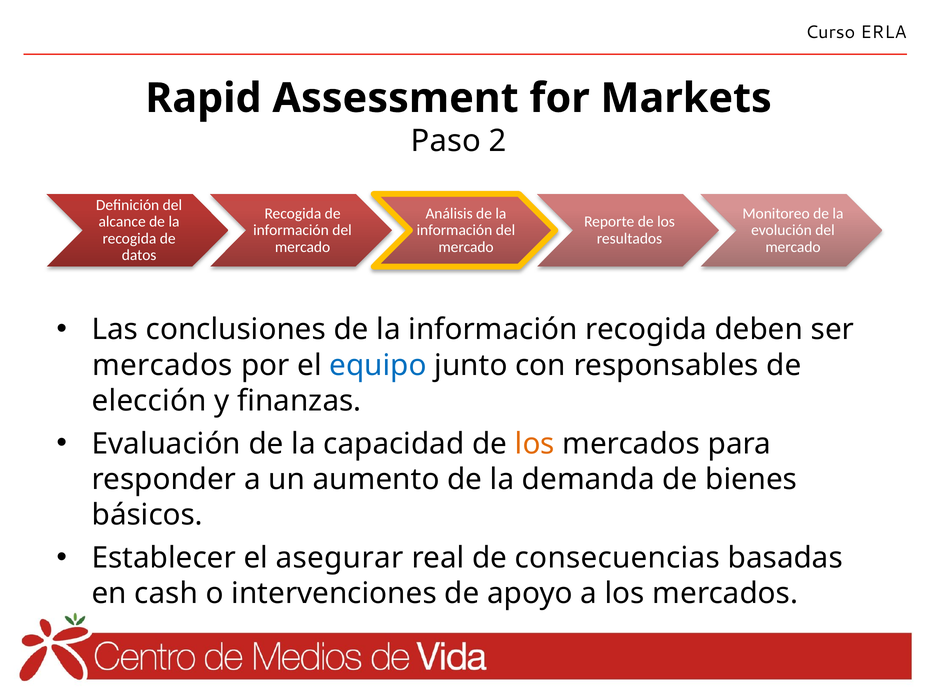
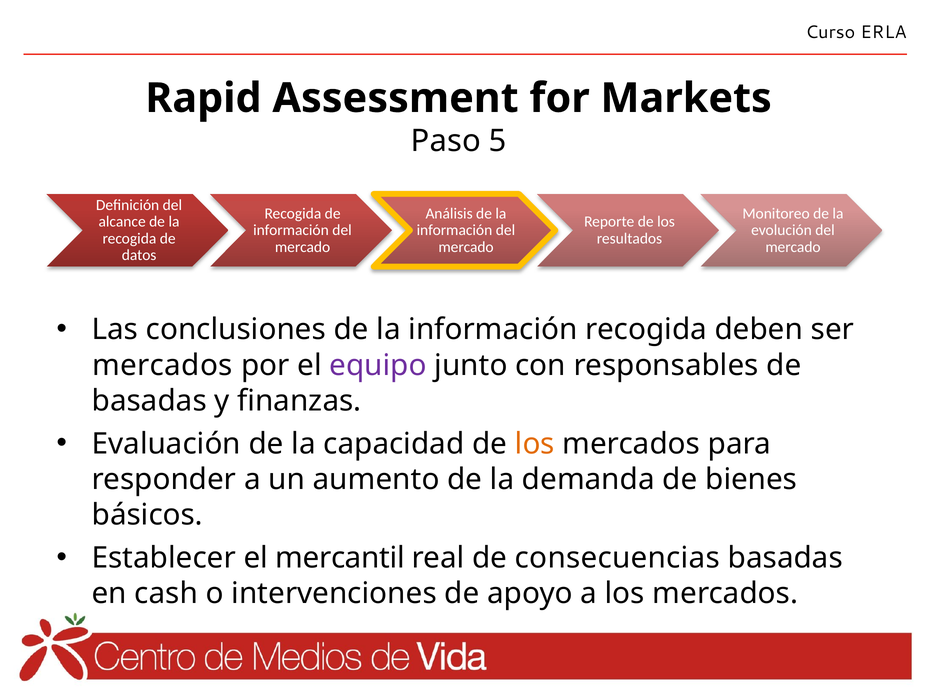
2: 2 -> 5 (498, 141)
equipo colour: blue -> purple (378, 365)
elección: elección -> basadas (149, 401)
asegurar: asegurar -> mercantil (340, 558)
